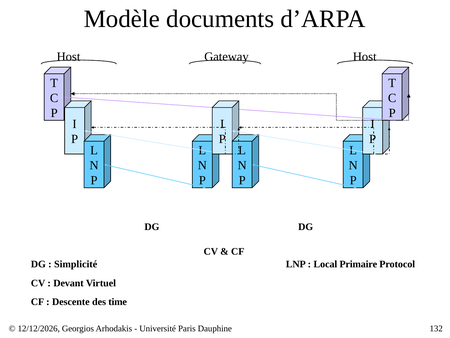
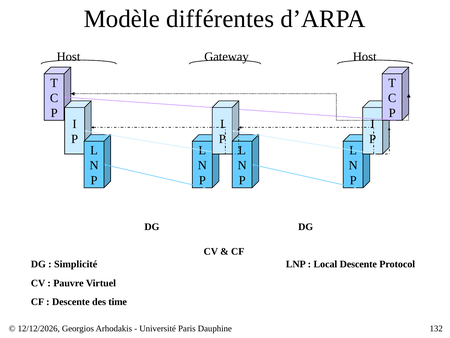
documents: documents -> différentes (220, 19)
Local Primaire: Primaire -> Descente (358, 264)
Devant: Devant -> Pauvre (68, 283)
